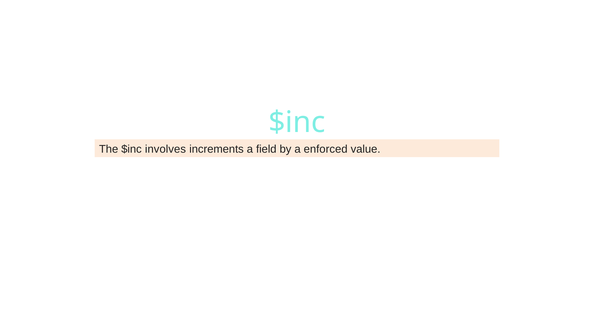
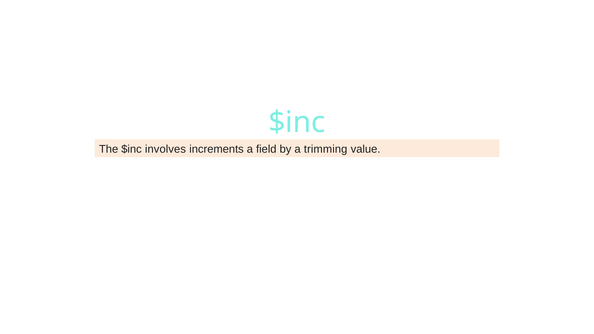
enforced: enforced -> trimming (326, 149)
